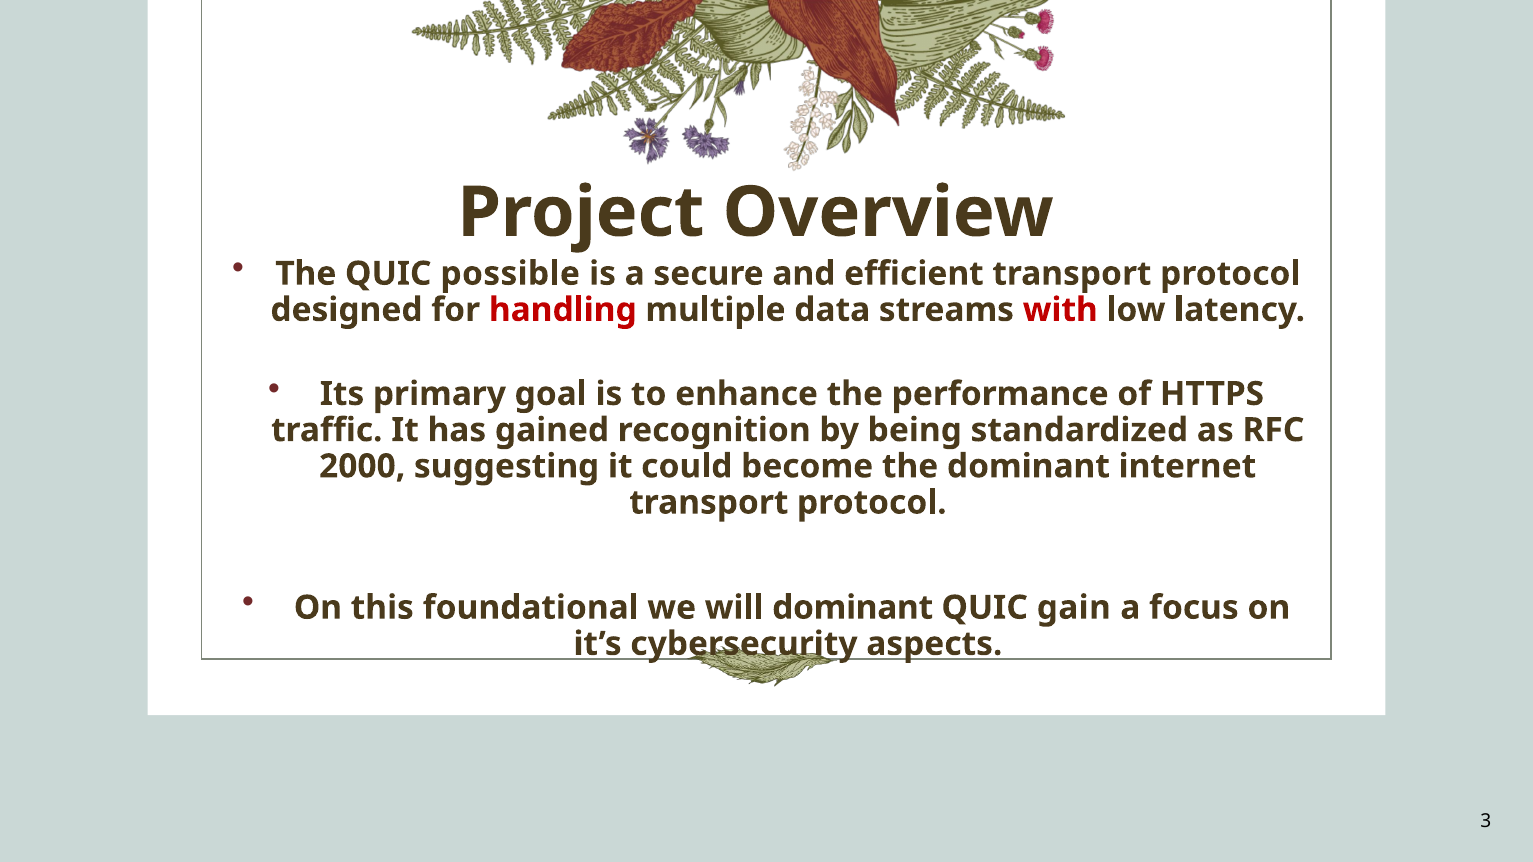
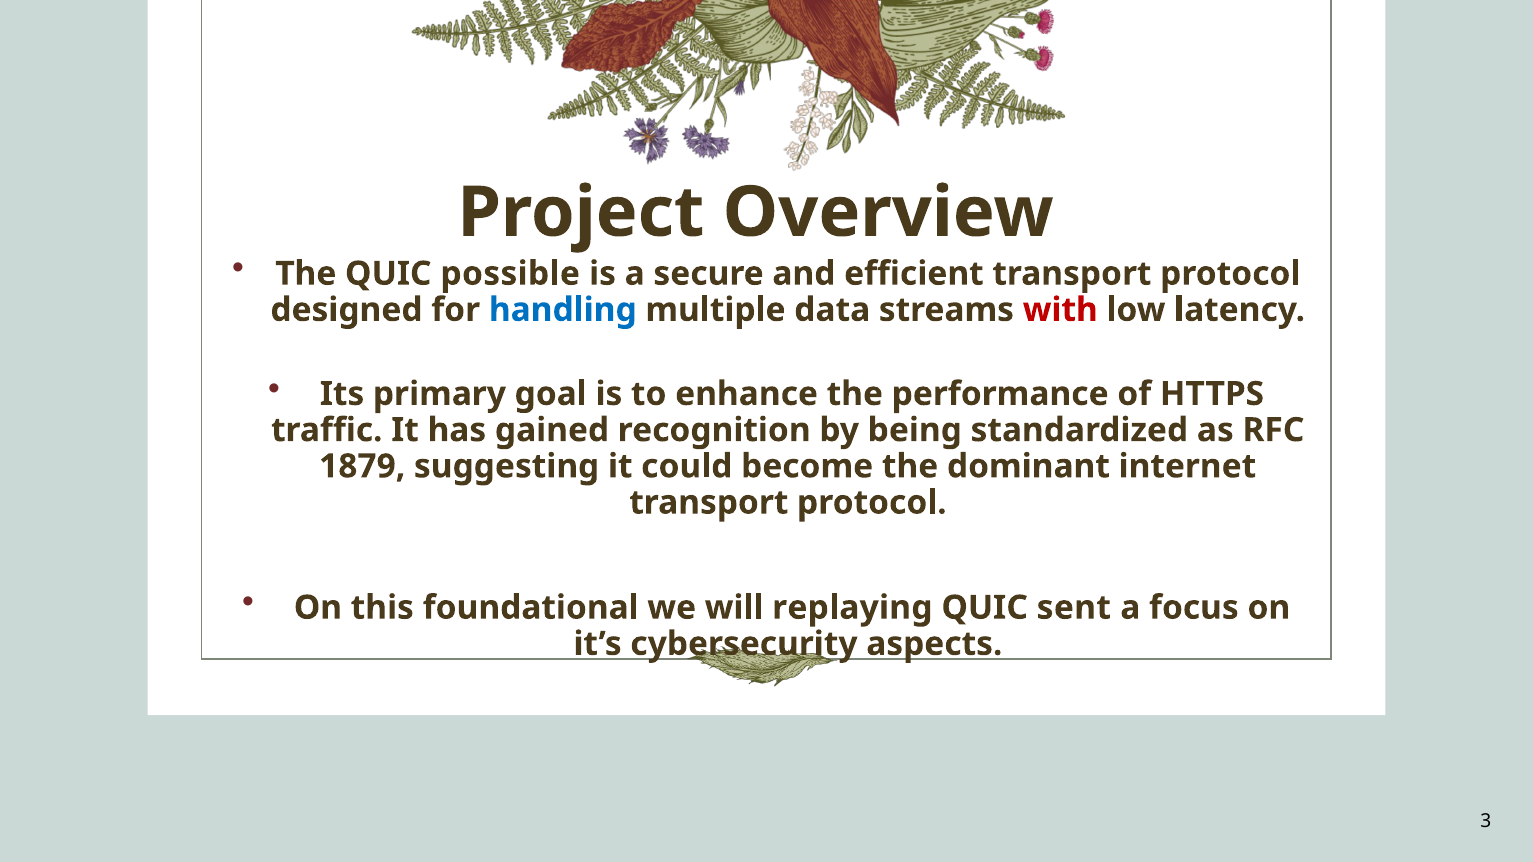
handling colour: red -> blue (563, 310)
2000: 2000 -> 1879 (362, 466)
will dominant: dominant -> replaying (852, 608)
gain: gain -> sent (1074, 608)
